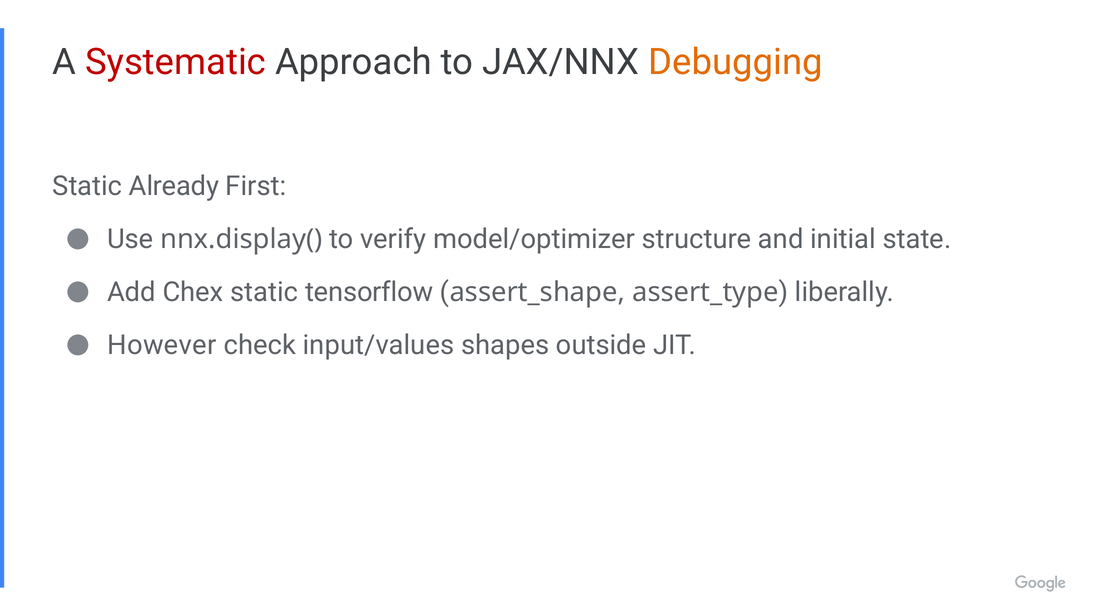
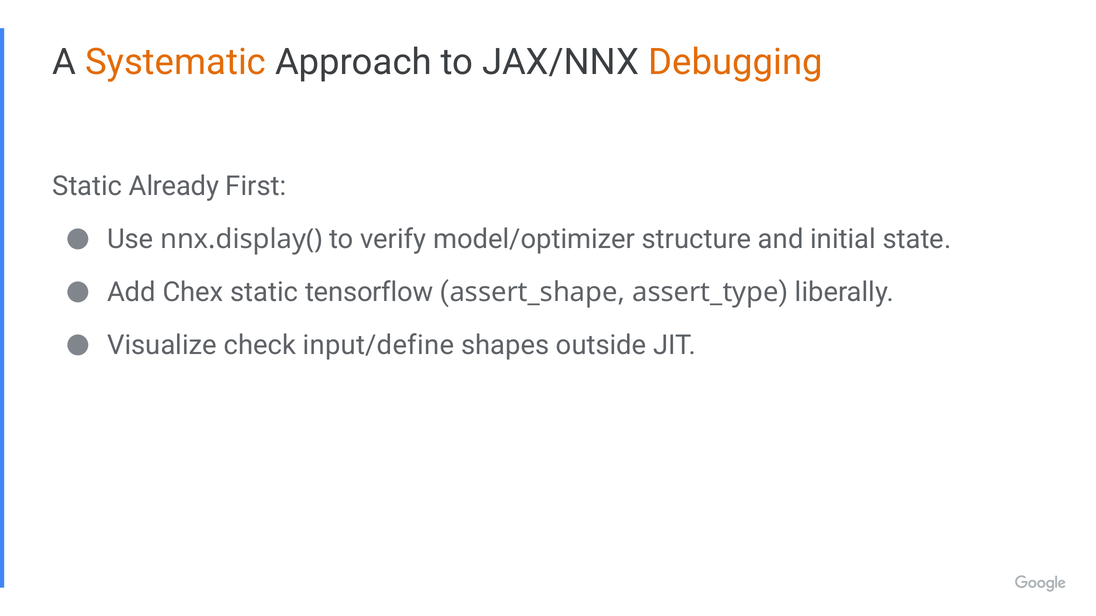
Systematic colour: red -> orange (176, 62)
However: However -> Visualize (162, 345)
input/values: input/values -> input/define (378, 345)
